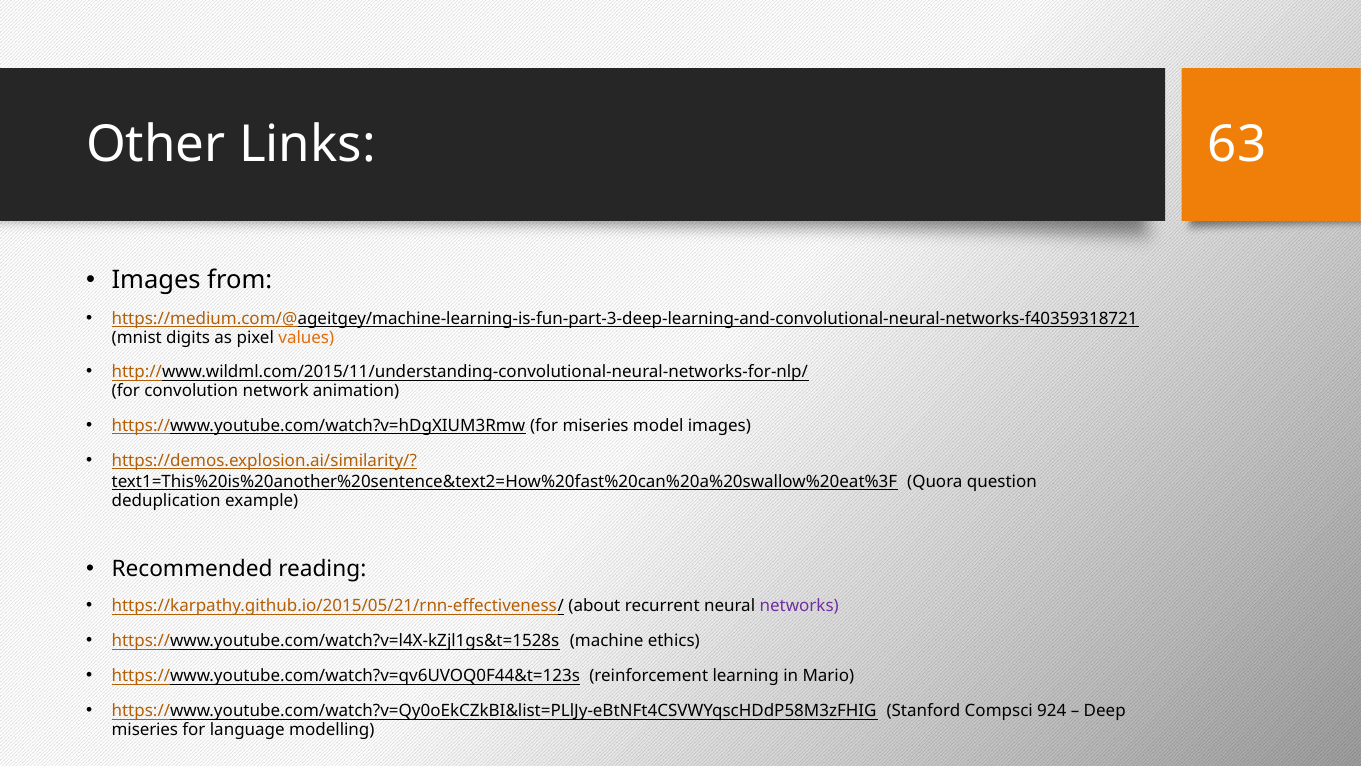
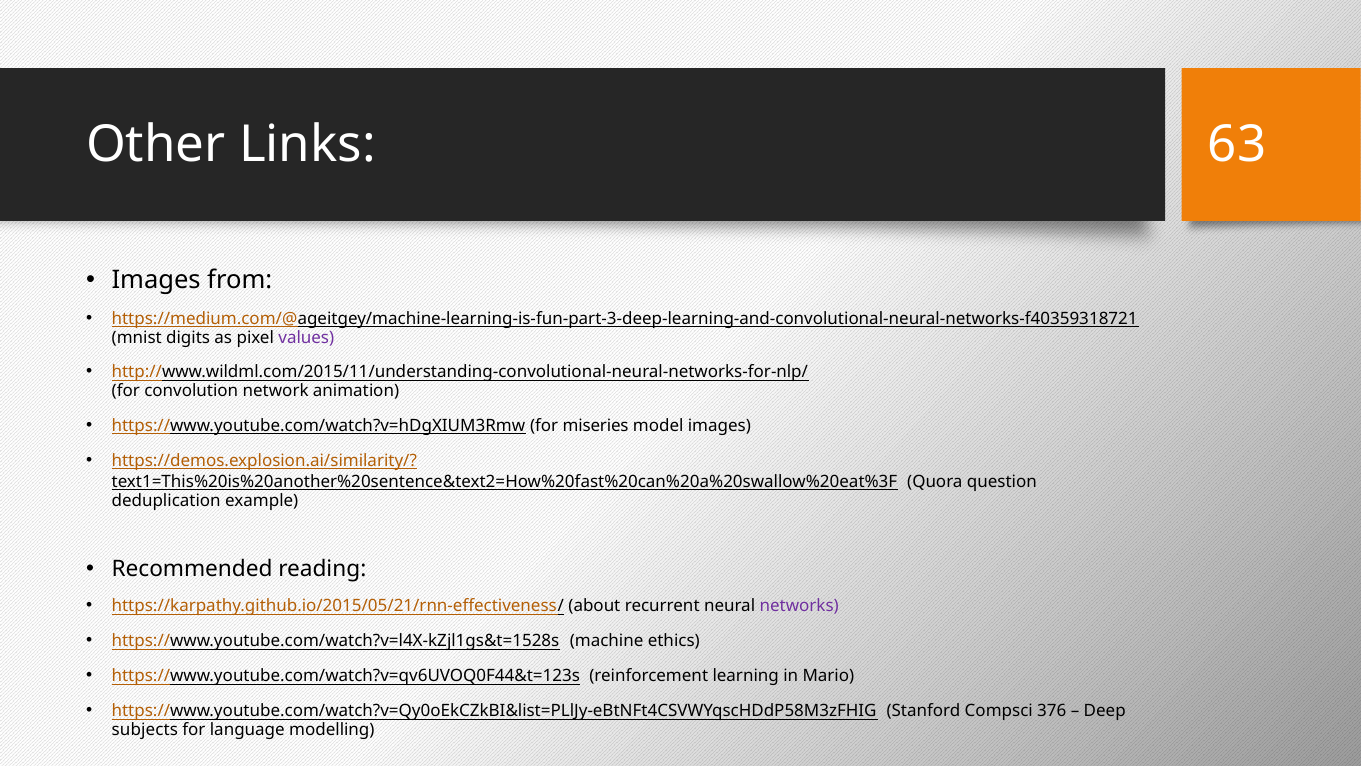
values colour: orange -> purple (306, 338)
924: 924 -> 376 (1052, 711)
miseries: miseries -> subjects (145, 730)
